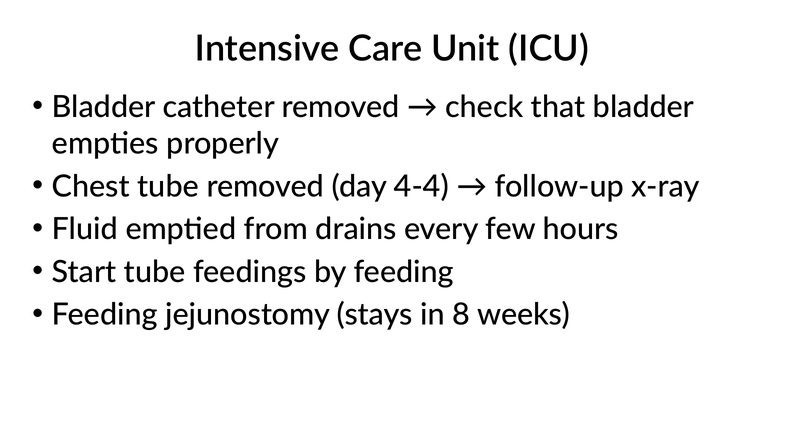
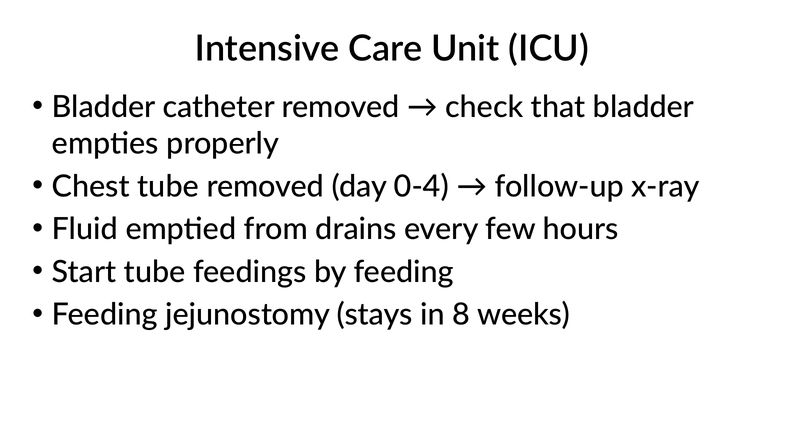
4-4: 4-4 -> 0-4 (421, 187)
